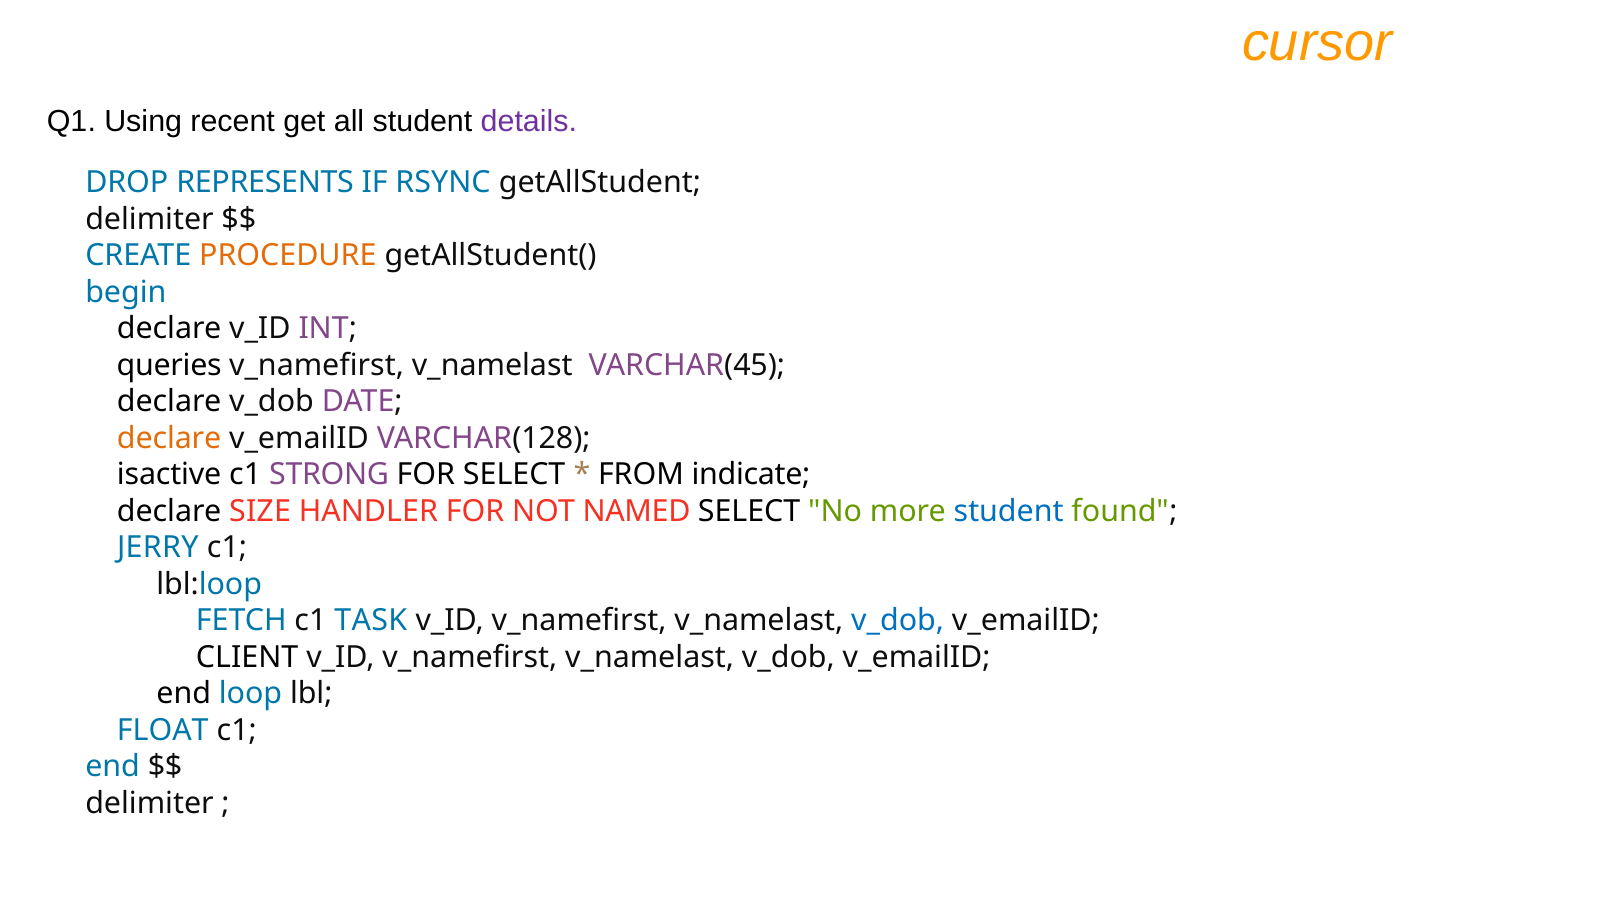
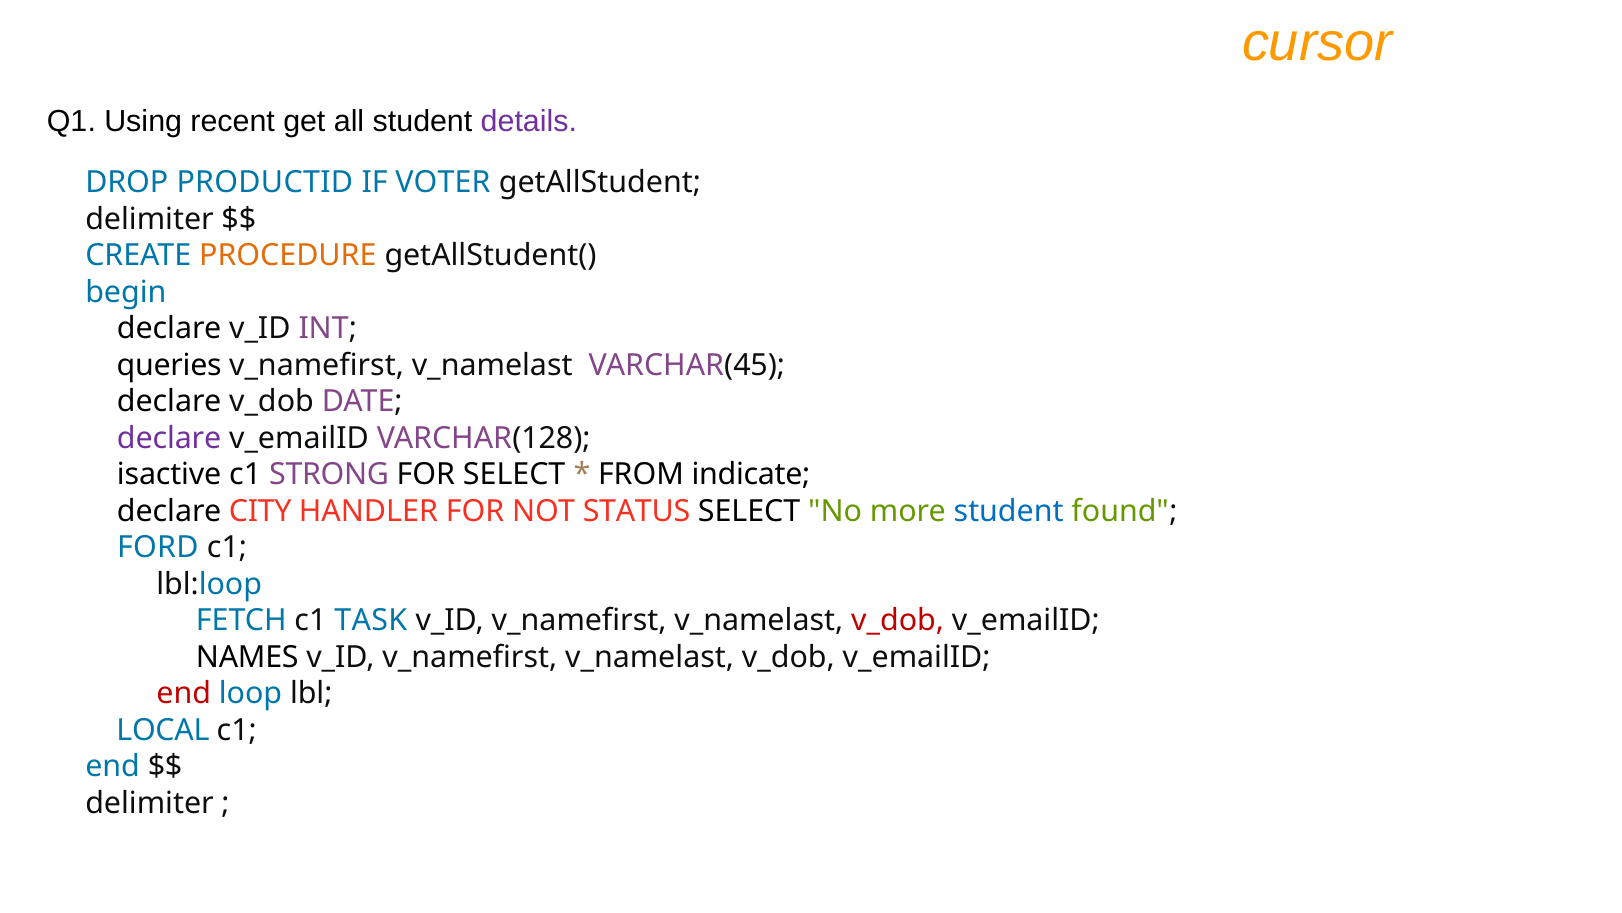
REPRESENTS: REPRESENTS -> PRODUCTID (265, 182)
RSYNC: RSYNC -> VOTER (443, 182)
declare colour: orange -> purple (169, 438)
SIZE: SIZE -> CITY (260, 511)
NAMED: NAMED -> STATUS (637, 511)
JERRY: JERRY -> FORD (158, 547)
v_dob colour: blue -> red (898, 620)
CLIENT: CLIENT -> NAMES (247, 657)
end colour: black -> red (184, 693)
FLOAT: FLOAT -> LOCAL (163, 730)
